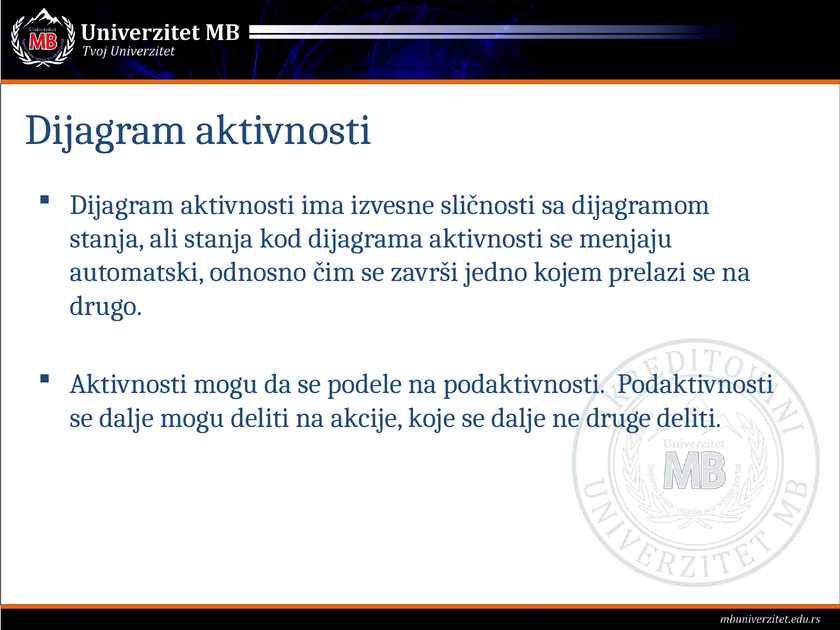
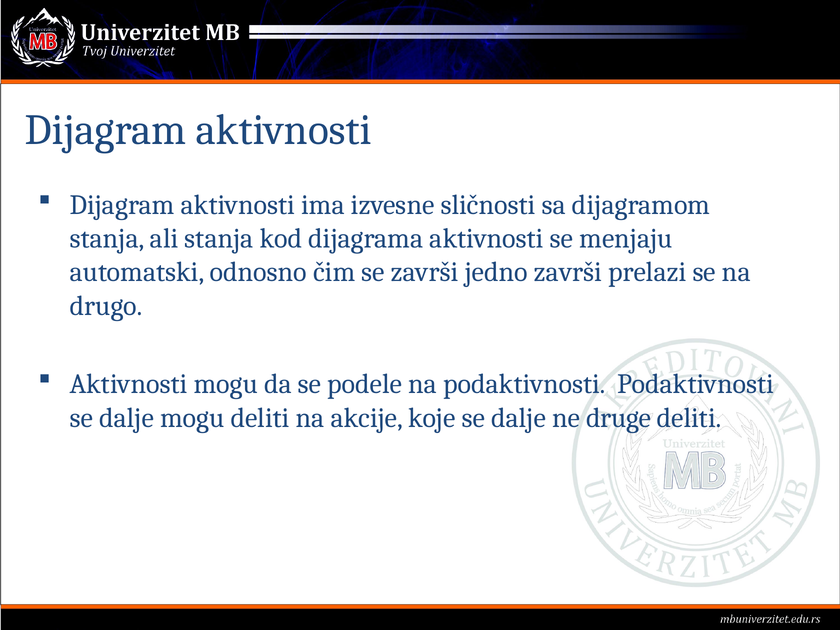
jedno kojem: kojem -> završi (568, 272)
